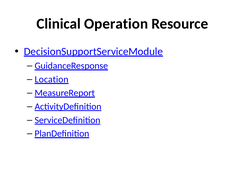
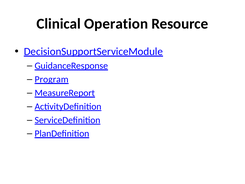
Location: Location -> Program (52, 79)
